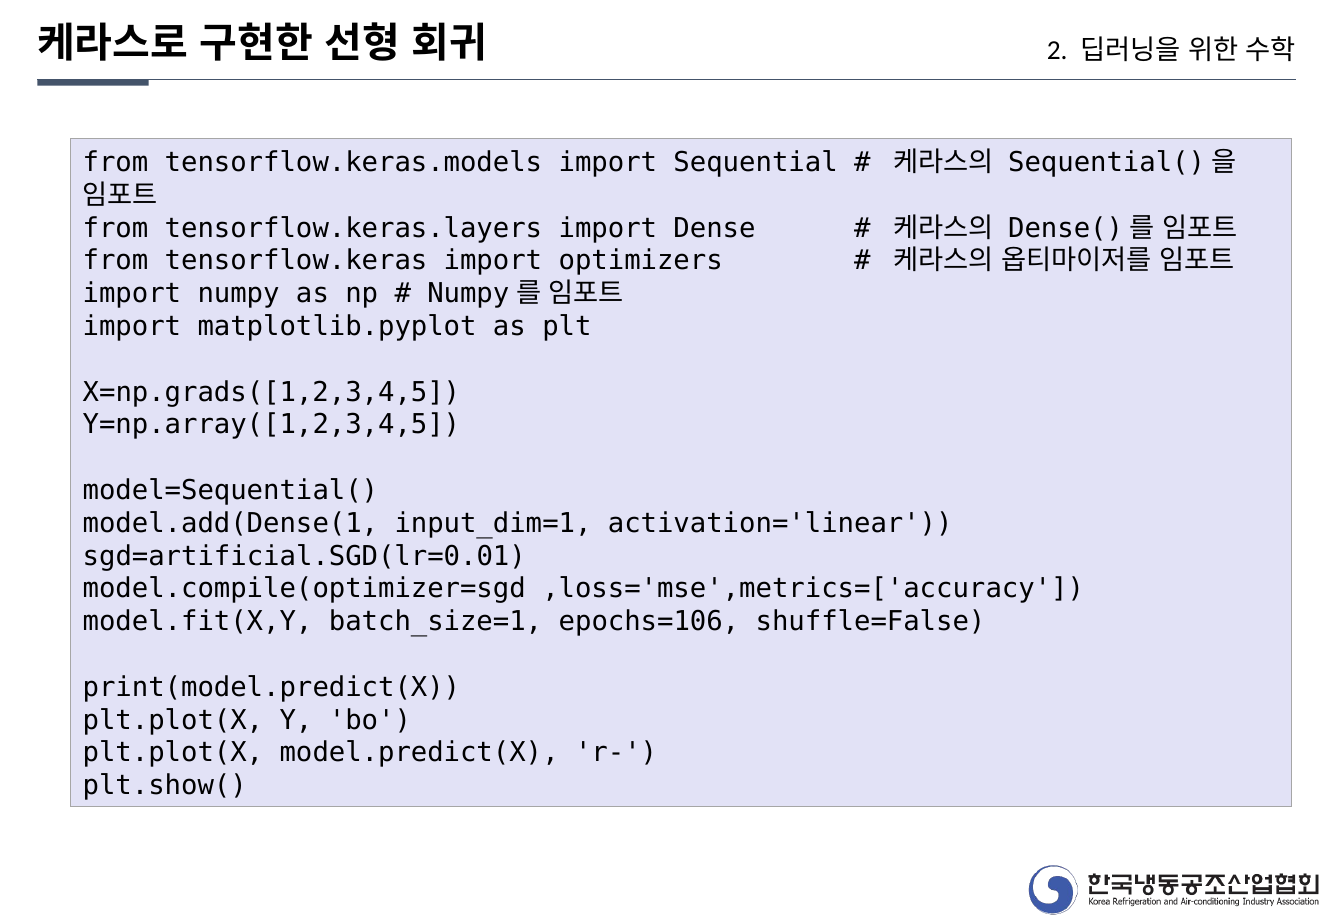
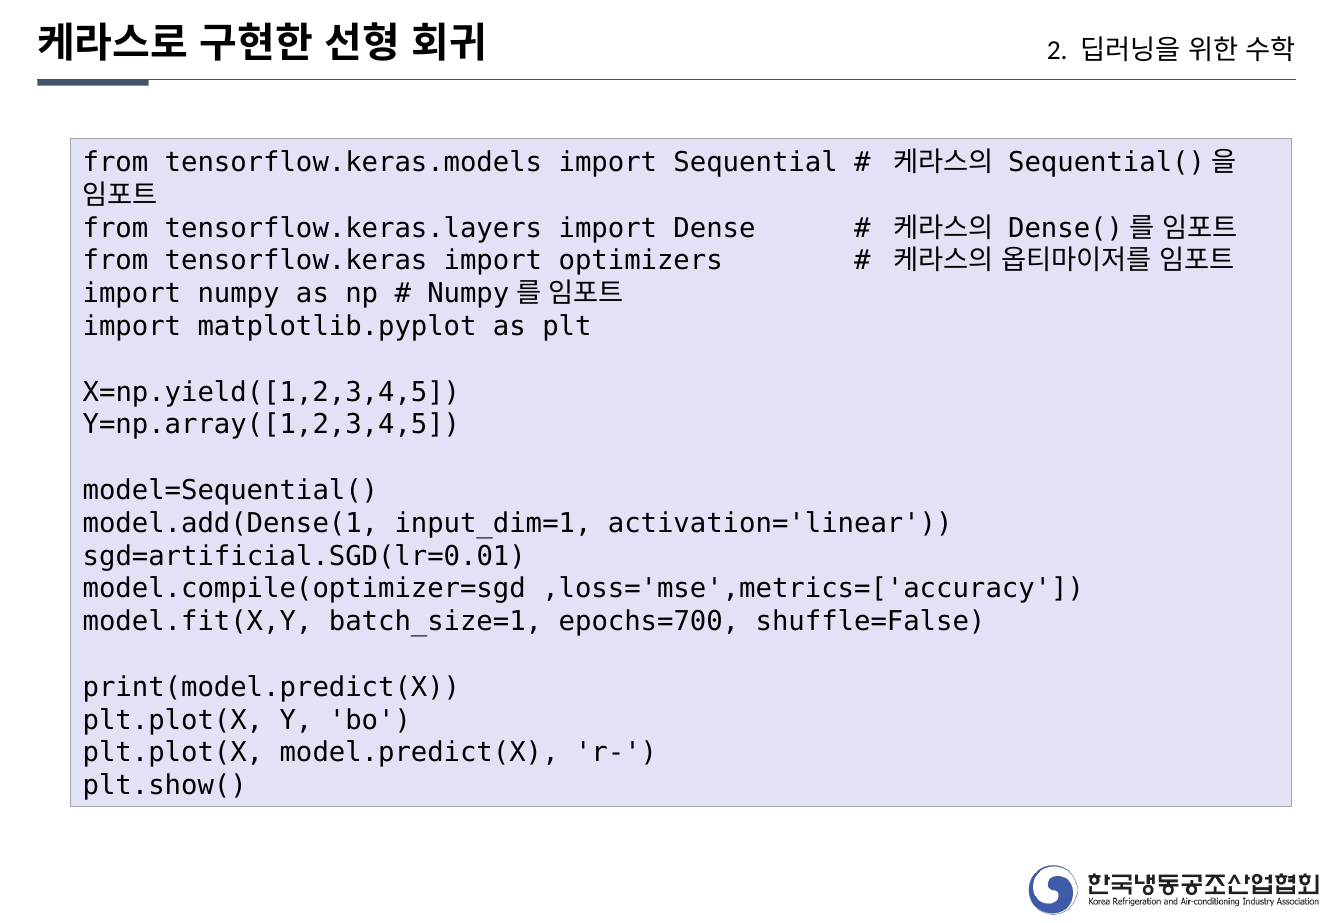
X=np.grads([1,2,3,4,5: X=np.grads([1,2,3,4,5 -> X=np.yield([1,2,3,4,5 (271, 392)
epochs=106: epochs=106 -> epochs=700 (649, 622)
